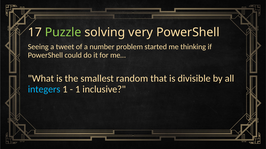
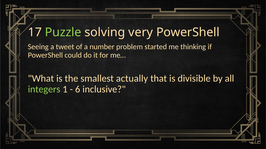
random: random -> actually (132, 79)
integers colour: light blue -> light green (44, 90)
1: 1 -> 6 (78, 90)
